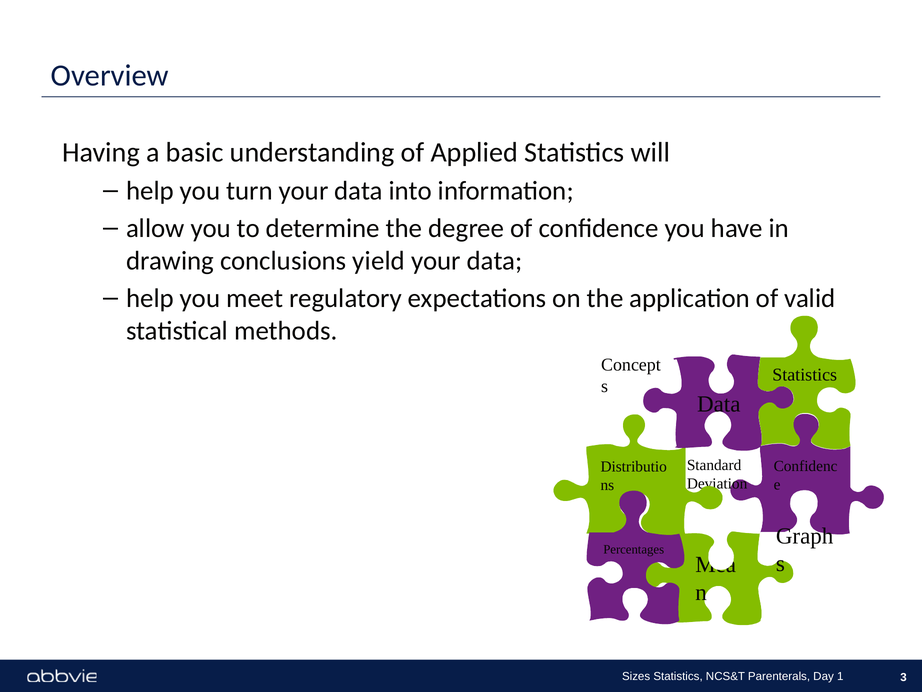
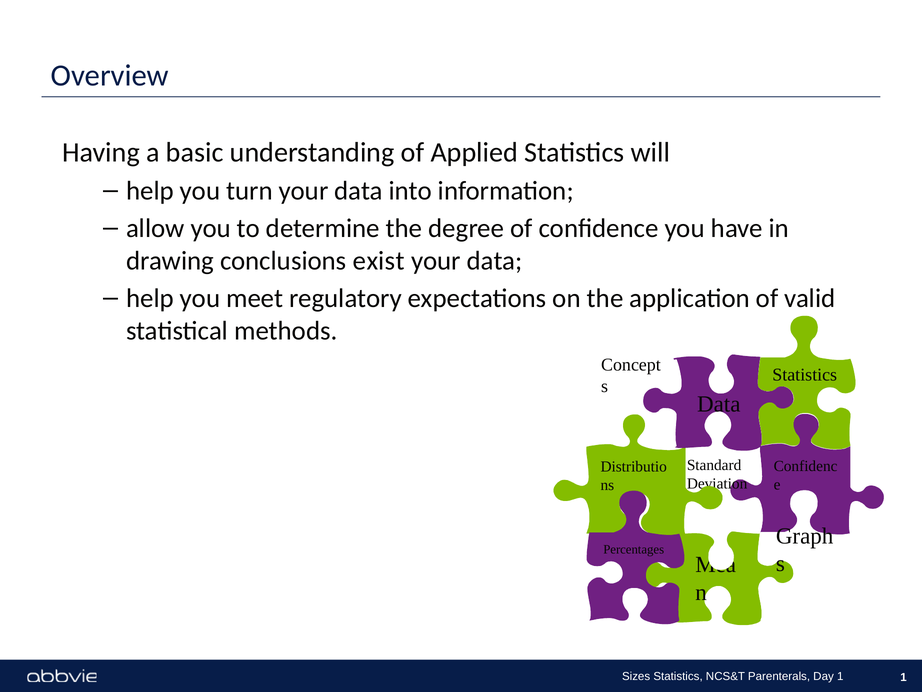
yield: yield -> exist (379, 261)
1 3: 3 -> 1 (904, 677)
